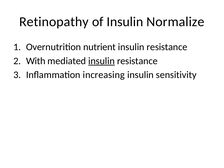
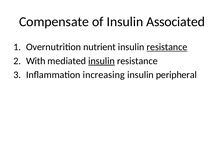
Retinopathy: Retinopathy -> Compensate (54, 22)
Normalize: Normalize -> Associated (176, 22)
resistance underline: none -> present (167, 47)
sensitivity: sensitivity -> peripheral (176, 75)
